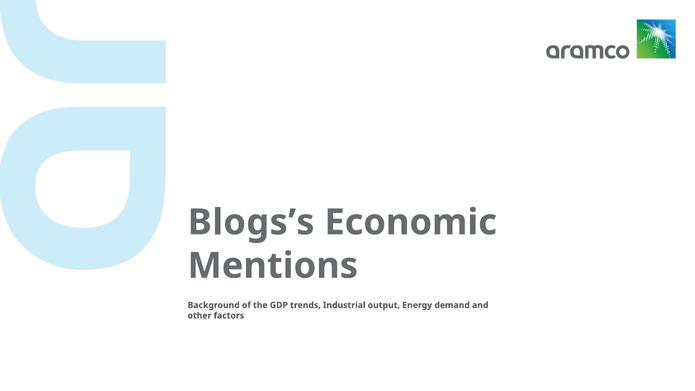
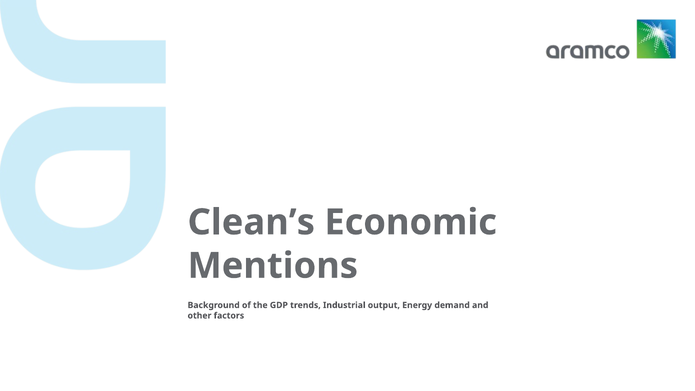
Blogs’s: Blogs’s -> Clean’s (251, 222)
